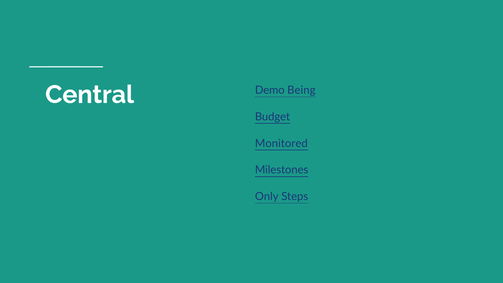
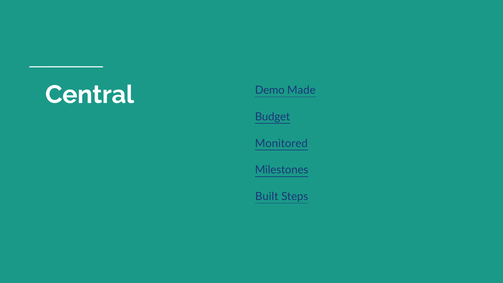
Being: Being -> Made (301, 90)
Only: Only -> Built (267, 197)
